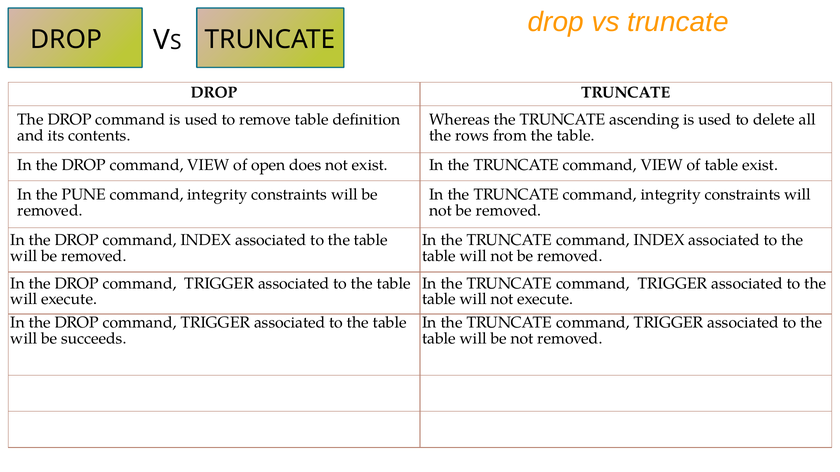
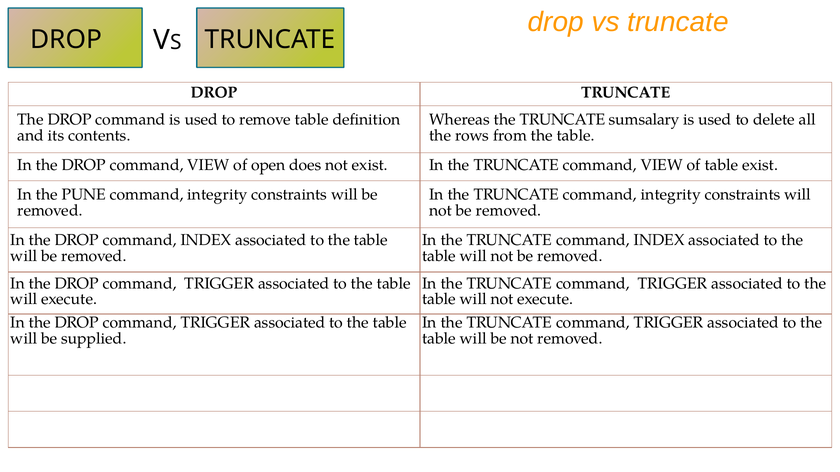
ascending: ascending -> sumsalary (644, 120)
succeeds: succeeds -> supplied (94, 339)
